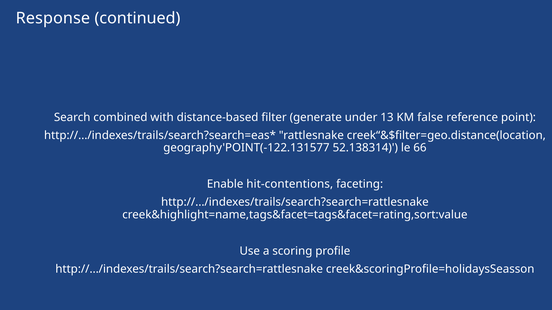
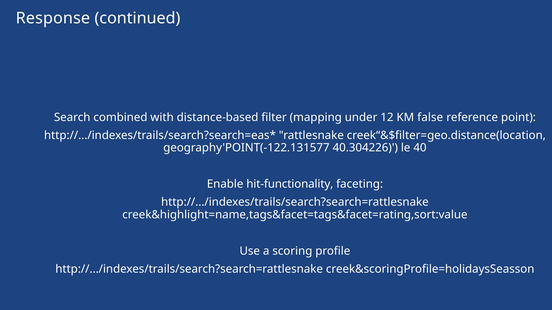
generate: generate -> mapping (316, 117)
13: 13 -> 12 (387, 117)
52.138314: 52.138314 -> 40.304226 (365, 148)
66: 66 -> 40 (420, 148)
hit-contentions: hit-contentions -> hit-functionality (290, 184)
